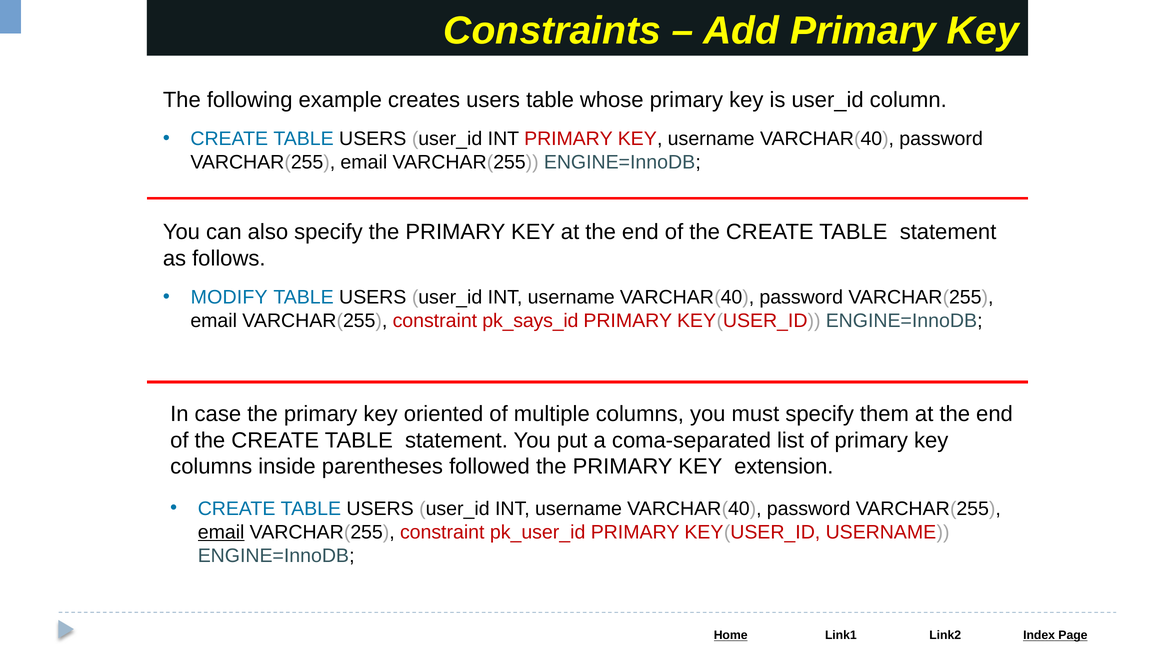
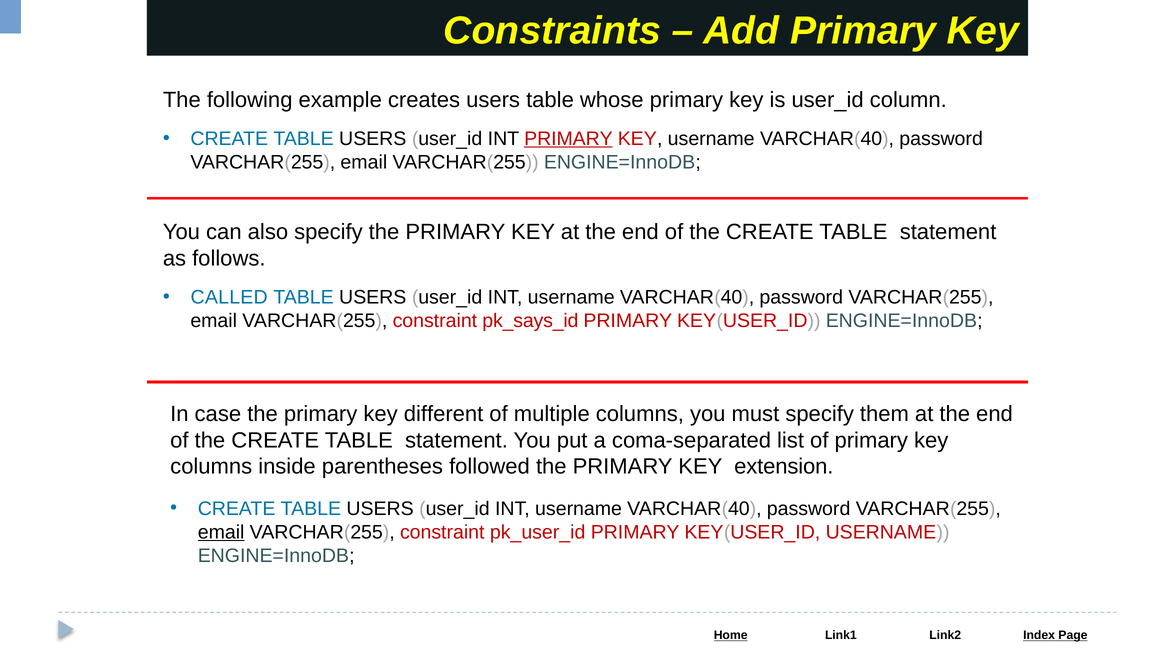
PRIMARY underline: none -> present (568, 139)
MODIFY: MODIFY -> CALLED (229, 297)
oriented: oriented -> different (444, 414)
